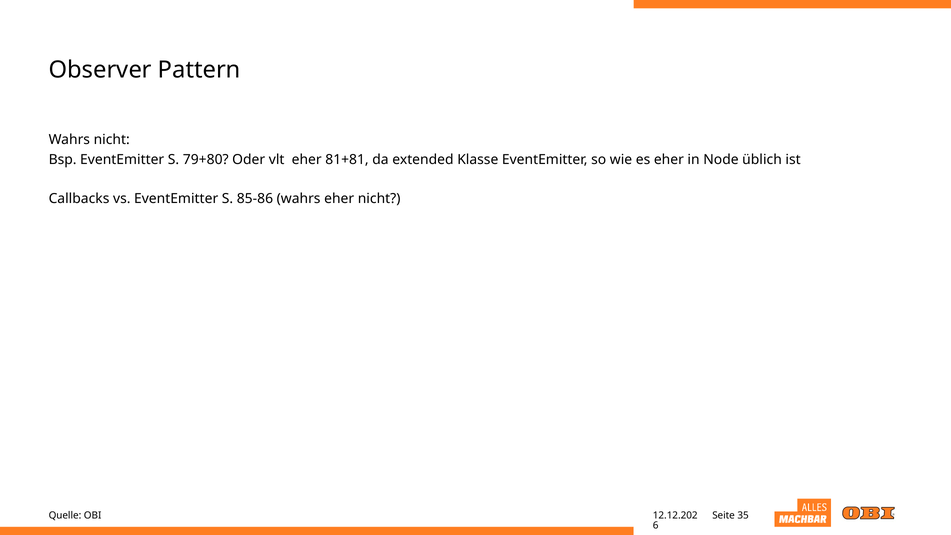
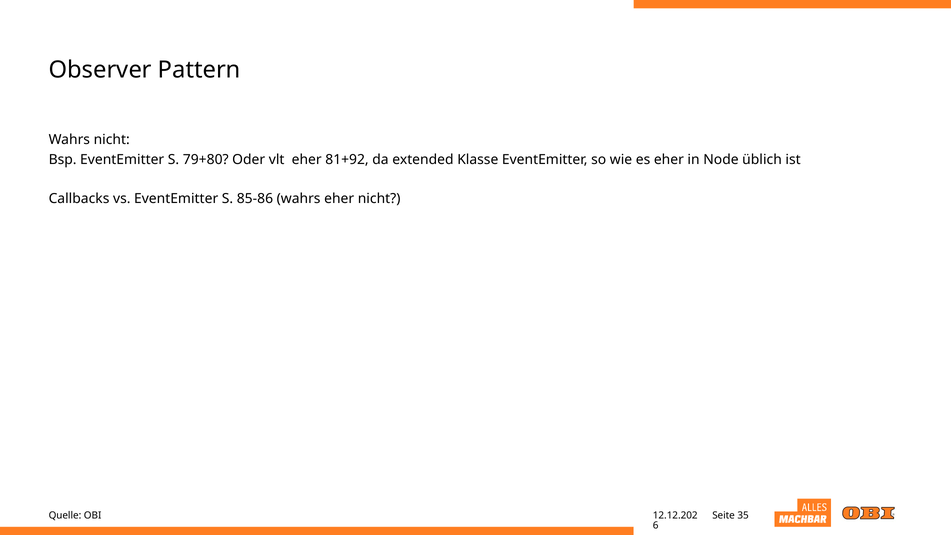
81+81: 81+81 -> 81+92 (347, 159)
